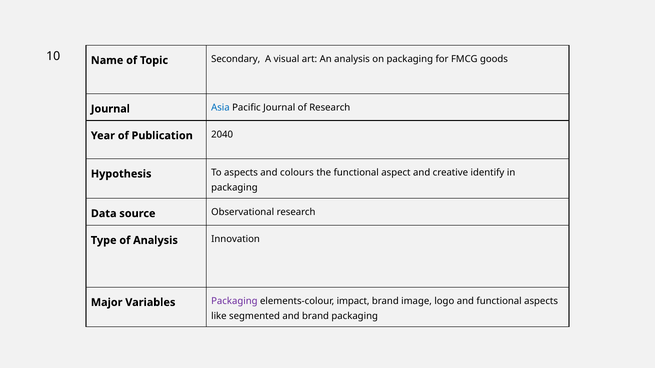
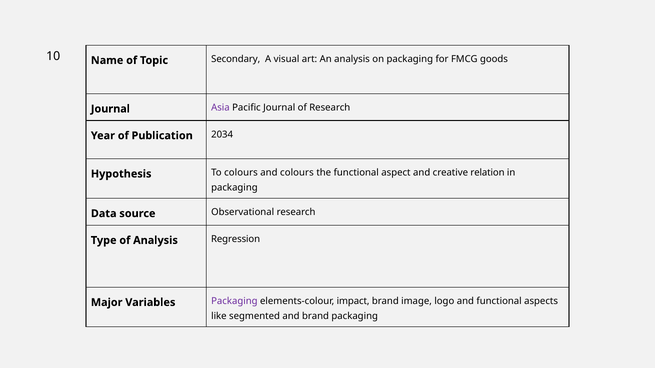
Asia colour: blue -> purple (220, 108)
2040: 2040 -> 2034 (222, 135)
To aspects: aspects -> colours (241, 173)
identify: identify -> relation (488, 173)
Innovation: Innovation -> Regression (236, 239)
